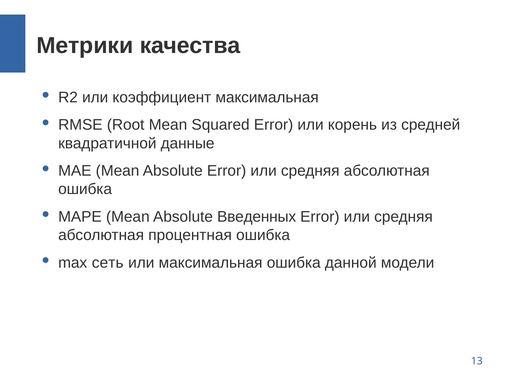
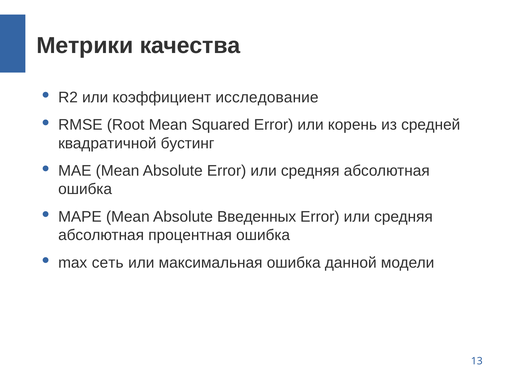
коэффициент максимальная: максимальная -> исследование (267, 98)
данные: данные -> бустинг (188, 144)
